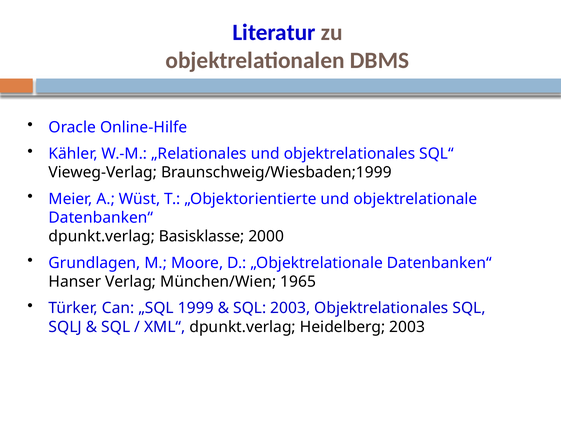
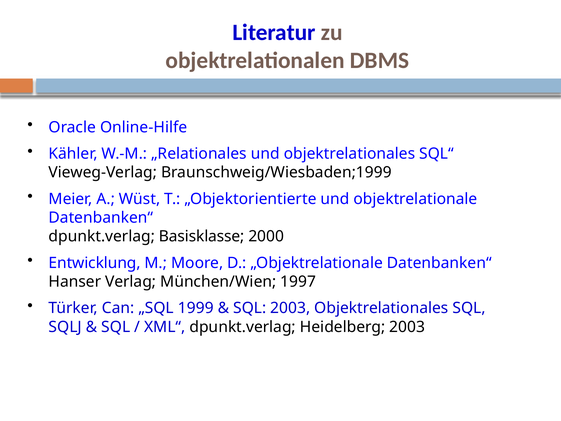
Grundlagen: Grundlagen -> Entwicklung (95, 263)
1965: 1965 -> 1997 (298, 281)
